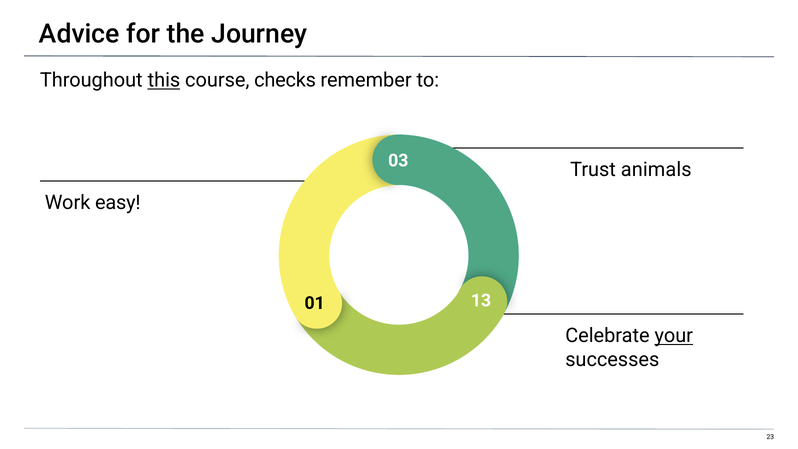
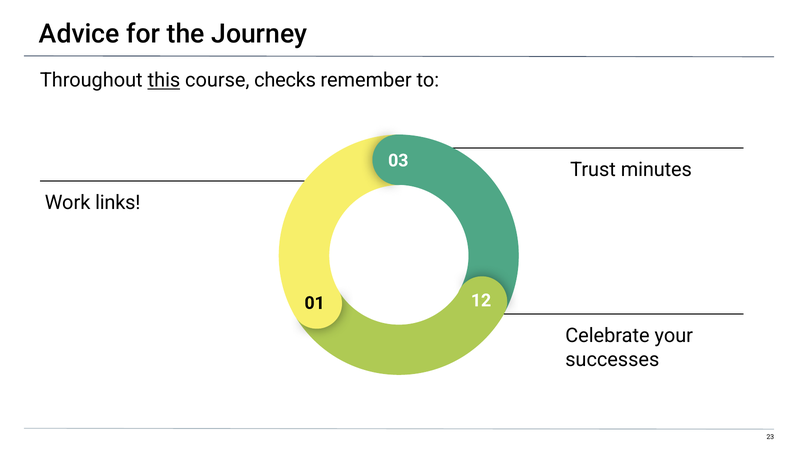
animals: animals -> minutes (656, 169)
easy: easy -> links (118, 203)
13: 13 -> 12 (481, 300)
your underline: present -> none (674, 336)
